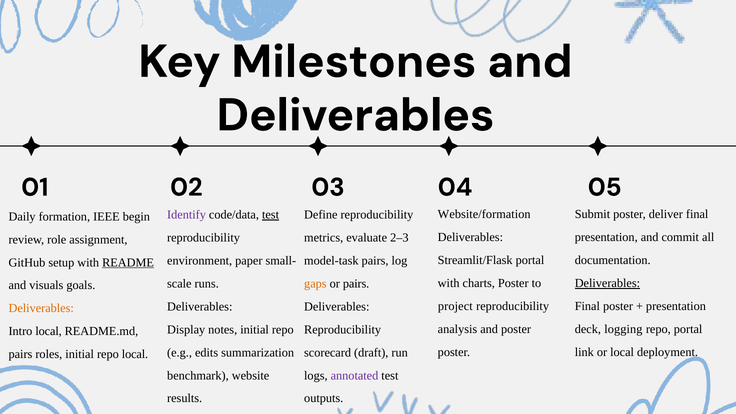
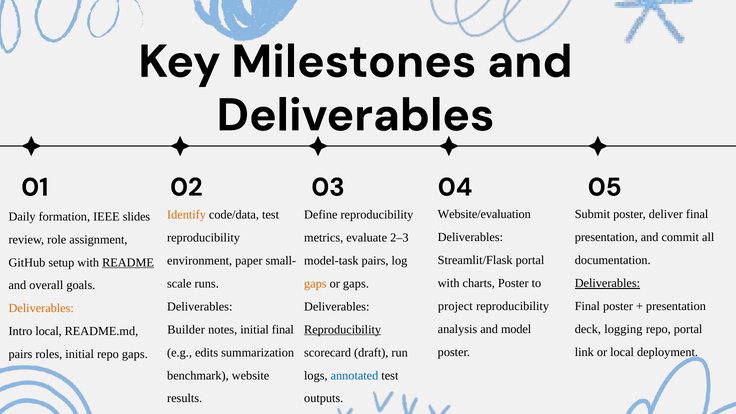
Website/formation: Website/formation -> Website/evaluation (484, 214)
Identify colour: purple -> orange (187, 215)
test underline: present -> none (271, 215)
begin: begin -> slides (136, 217)
or pairs: pairs -> gaps (356, 284)
visuals: visuals -> overall (46, 285)
and poster: poster -> model (516, 329)
Display: Display -> Builder (186, 330)
notes initial repo: repo -> final (283, 330)
Reproducibility underline: none -> present (343, 330)
repo local: local -> gaps (135, 354)
annotated colour: purple -> blue (354, 375)
